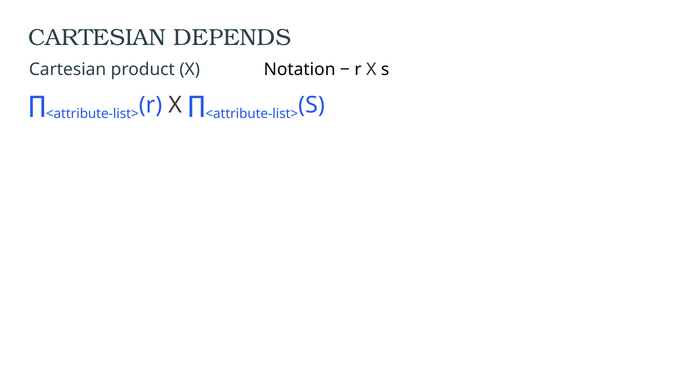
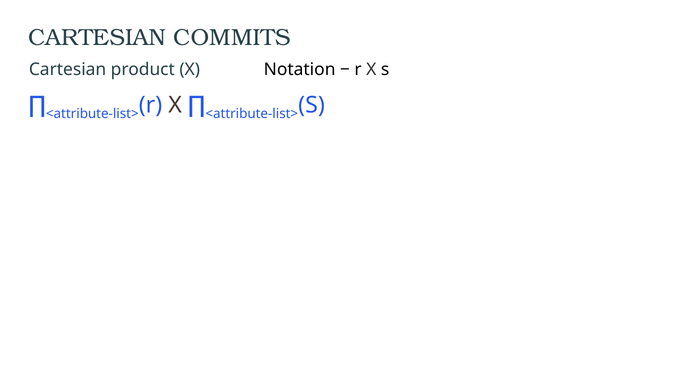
DEPENDS: DEPENDS -> COMMITS (232, 37)
